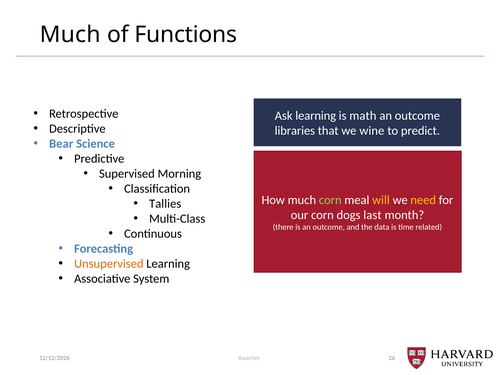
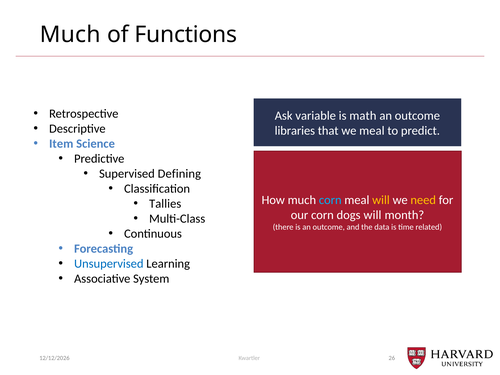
Ask learning: learning -> variable (316, 116)
we wine: wine -> meal (372, 131)
Bear: Bear -> Item (61, 144)
Morning: Morning -> Defining (179, 174)
corn colour: light green -> light blue (330, 200)
dogs last: last -> will (372, 215)
Unsupervised colour: orange -> blue (109, 264)
